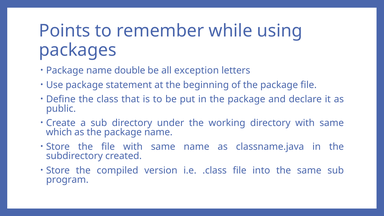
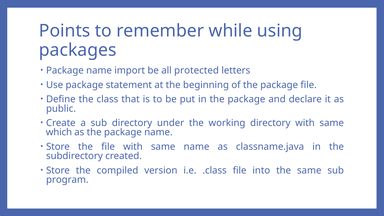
double: double -> import (130, 71)
exception: exception -> protected (197, 71)
